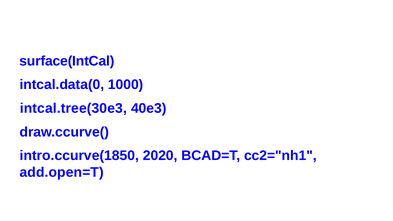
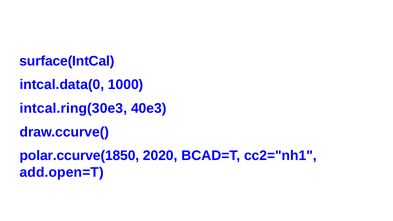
intcal.tree(30e3: intcal.tree(30e3 -> intcal.ring(30e3 (73, 108)
intro.ccurve(1850: intro.ccurve(1850 -> polar.ccurve(1850 (79, 156)
